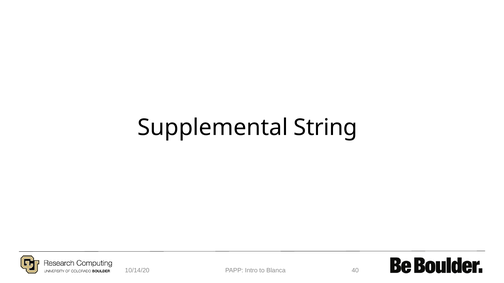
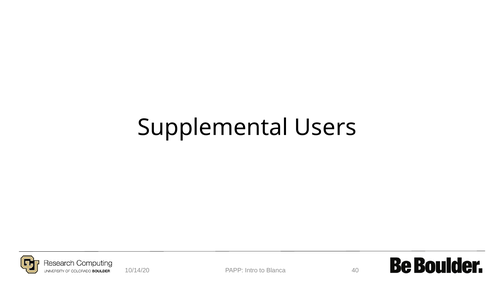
String: String -> Users (325, 128)
